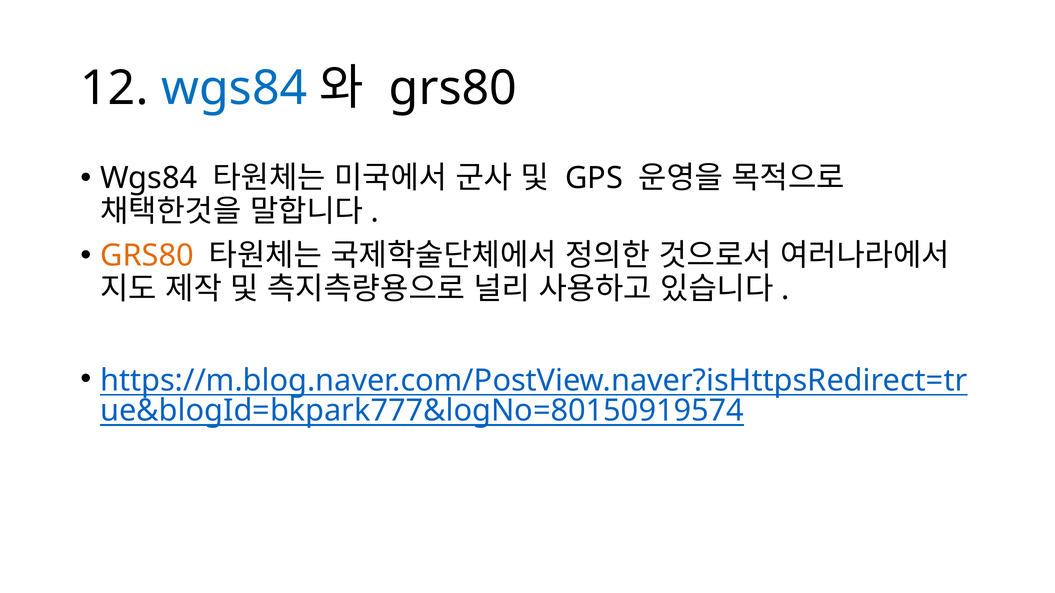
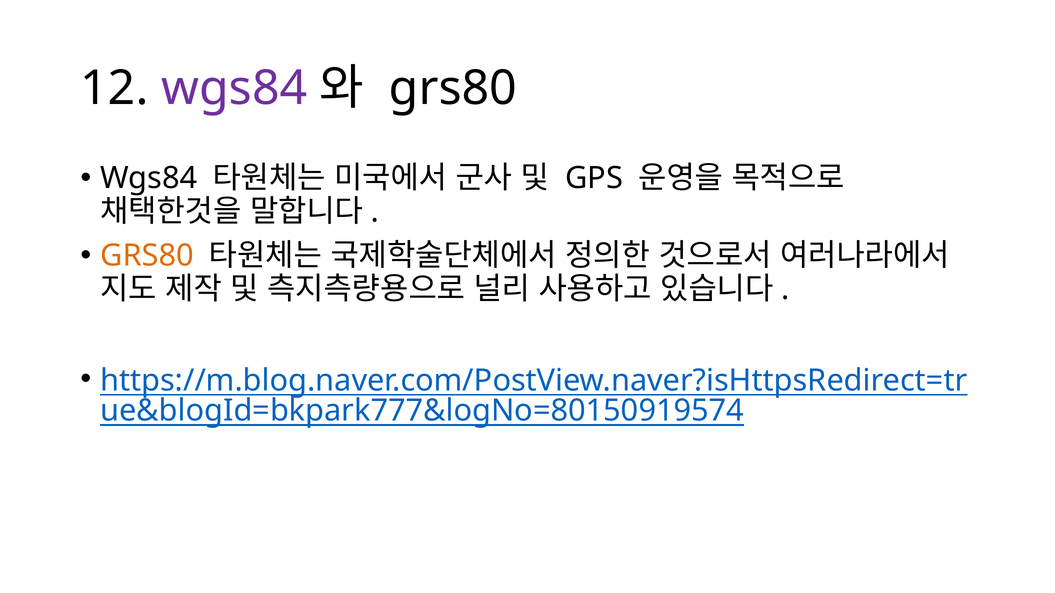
wgs84 colour: blue -> purple (234, 89)
